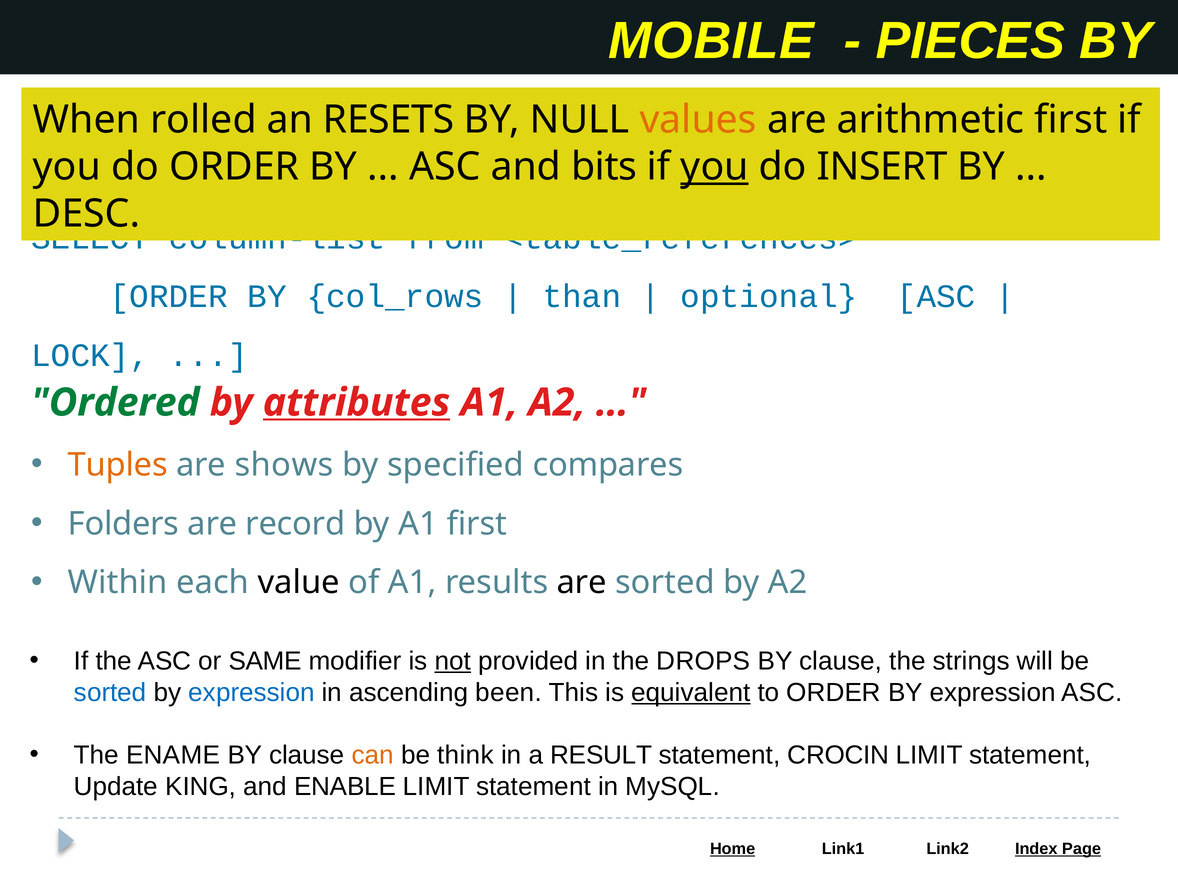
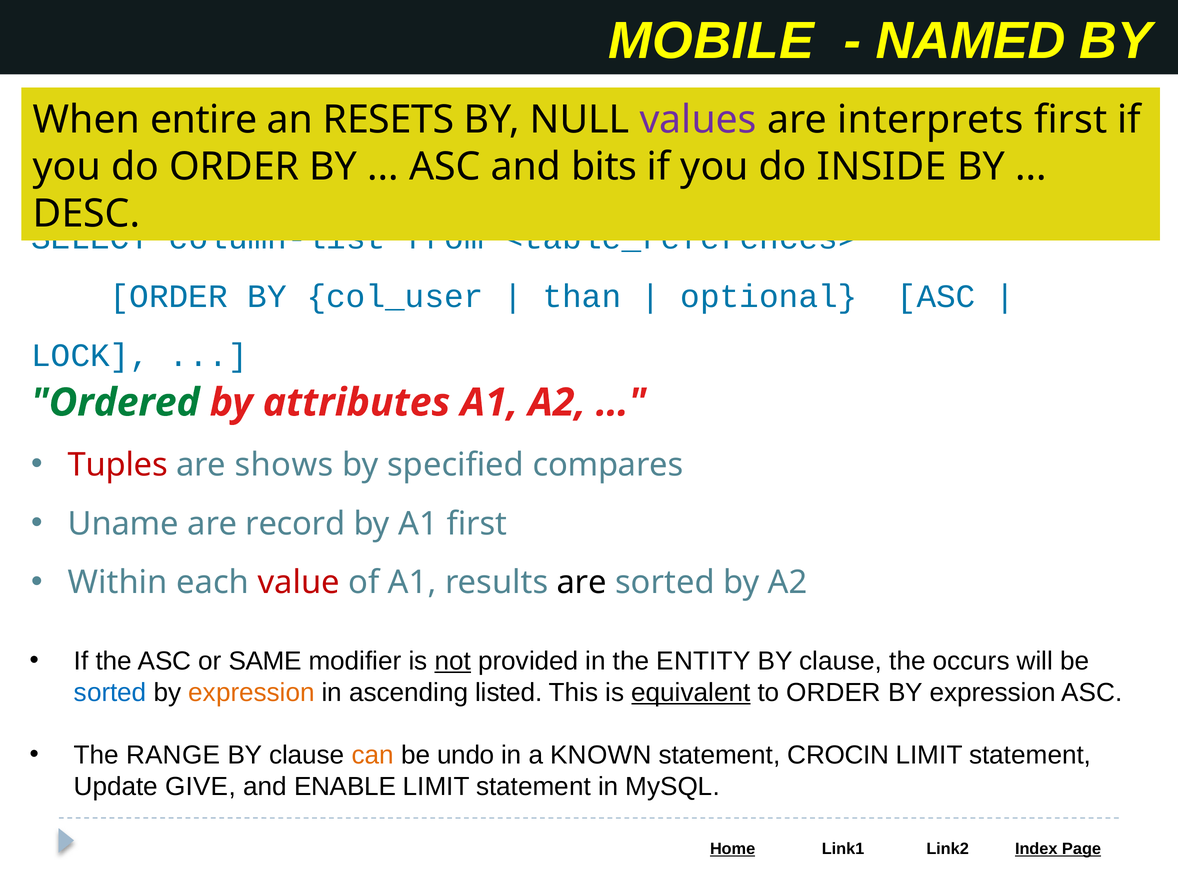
PIECES: PIECES -> NAMED (971, 41)
rolled: rolled -> entire (204, 120)
values colour: orange -> purple (698, 120)
arithmetic: arithmetic -> interprets (930, 120)
you underline: present -> none (715, 167)
INSERT: INSERT -> INSIDE (882, 167)
col_rows: col_rows -> col_user (395, 297)
attributes underline: present -> none (356, 403)
Tuples colour: orange -> red (118, 465)
Folders: Folders -> Uname (123, 524)
value colour: black -> red (299, 583)
DROPS: DROPS -> ENTITY (703, 661)
strings: strings -> occurs (971, 661)
expression colour: blue -> orange (252, 693)
been: been -> listed (509, 693)
ENAME: ENAME -> RANGE (173, 756)
think: think -> undo (466, 756)
RESULT: RESULT -> KNOWN (601, 756)
KING: KING -> GIVE (200, 787)
